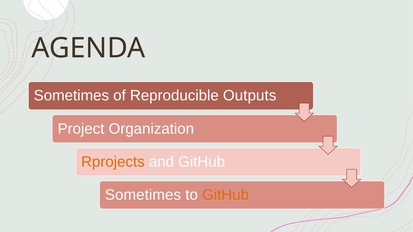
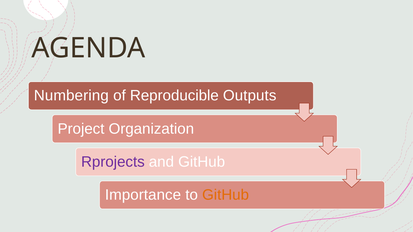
Sometimes: Sometimes -> Numbering (71, 96)
Rprojects colour: orange -> purple (113, 162)
Sometimes: Sometimes -> Importance (143, 195)
